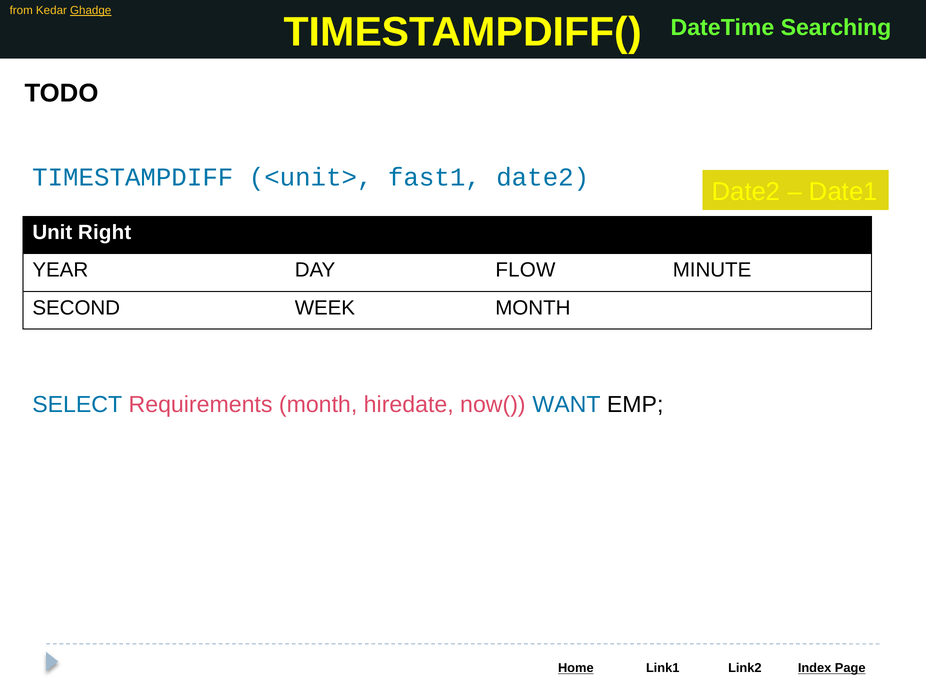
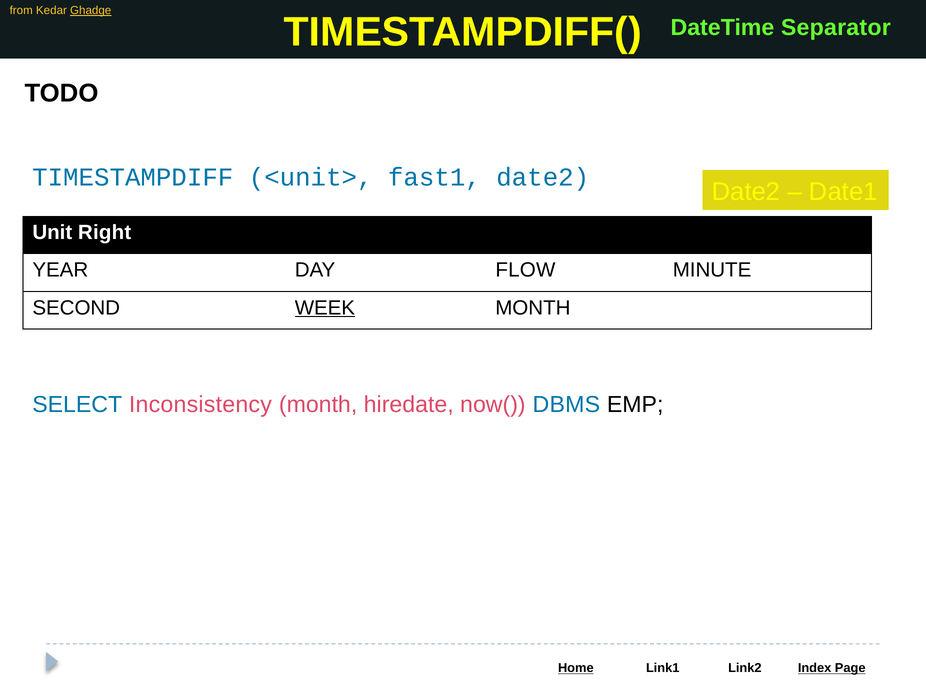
Searching: Searching -> Separator (836, 28)
WEEK underline: none -> present (325, 308)
Requirements: Requirements -> Inconsistency (200, 404)
WANT: WANT -> DBMS (566, 404)
